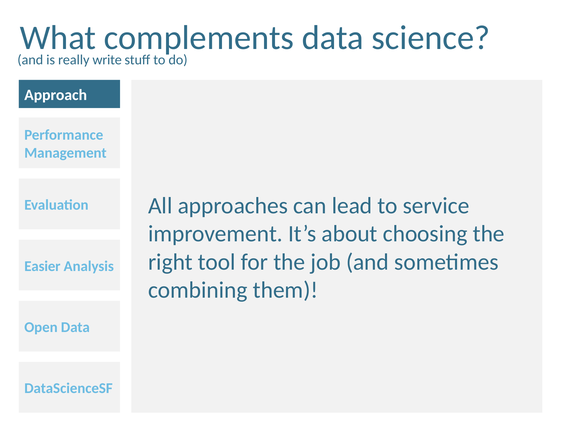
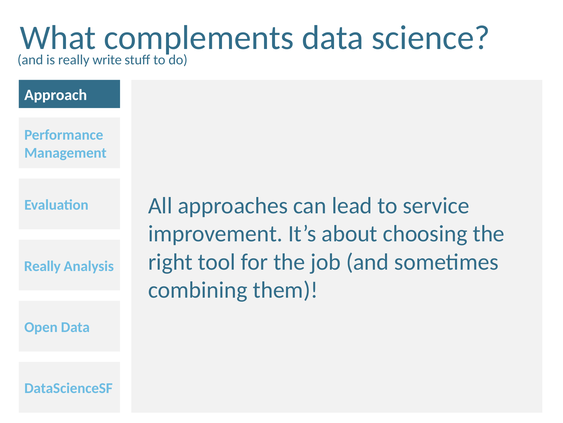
Easier: Easier -> Really (42, 266)
